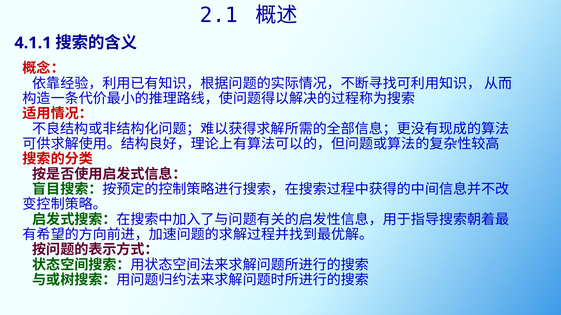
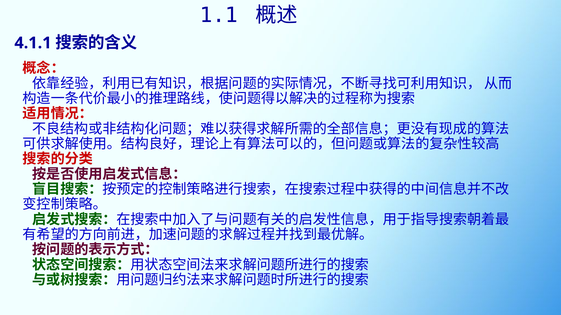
2.1: 2.1 -> 1.1 (219, 15)
